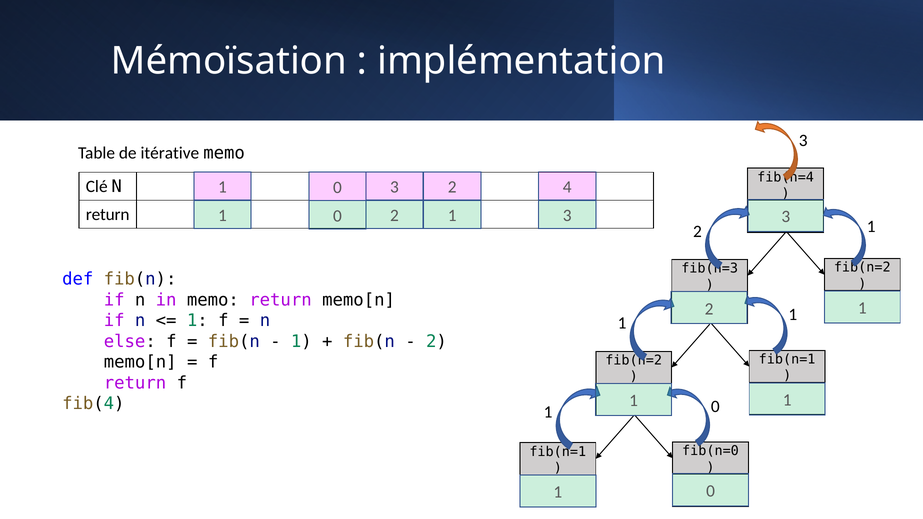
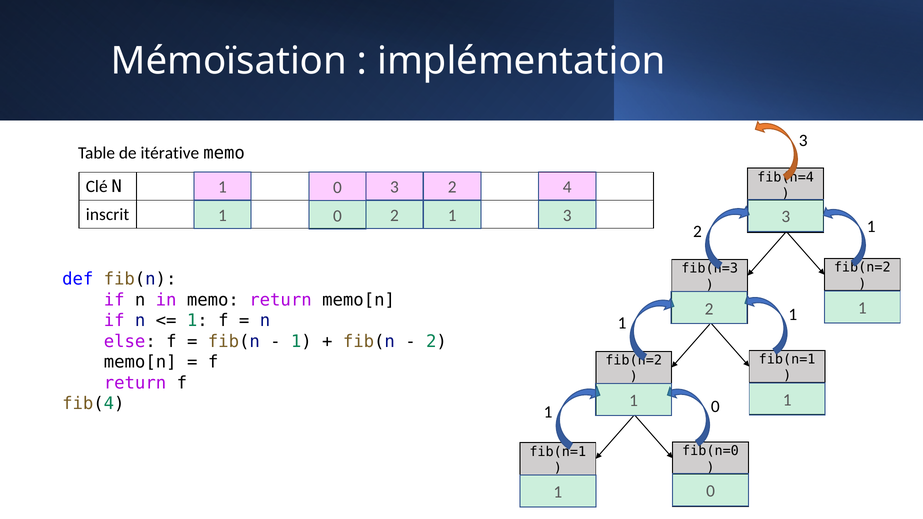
return: return -> inscrit (108, 215)
